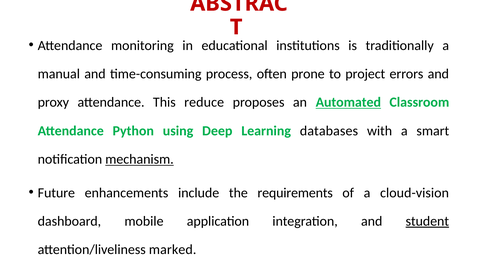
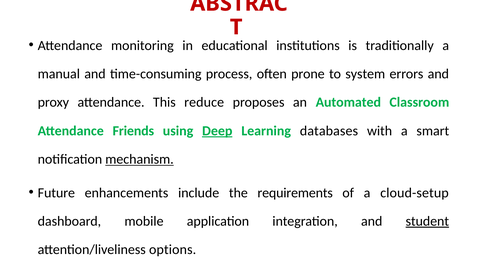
project: project -> system (365, 74)
Automated underline: present -> none (348, 102)
Python: Python -> Friends (133, 131)
Deep underline: none -> present (217, 131)
cloud-vision: cloud-vision -> cloud-setup (415, 193)
marked: marked -> options (173, 250)
